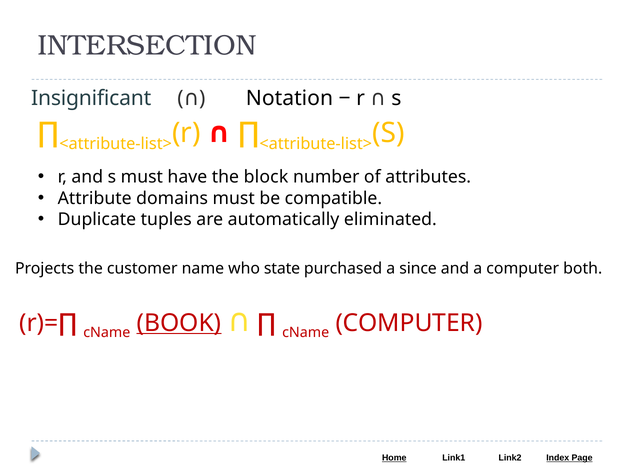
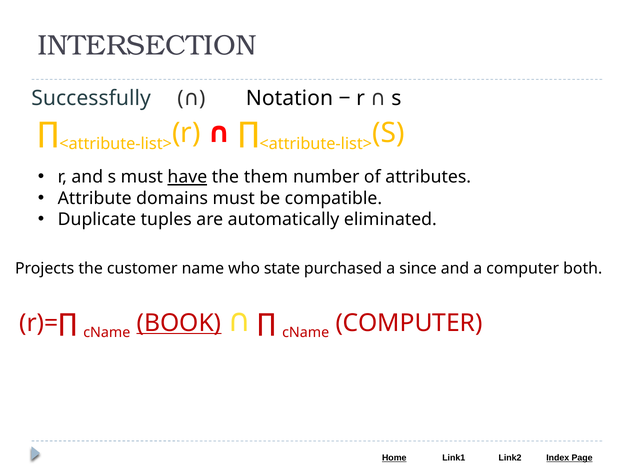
Insignificant: Insignificant -> Successfully (91, 98)
have underline: none -> present (187, 177)
block: block -> them (266, 177)
